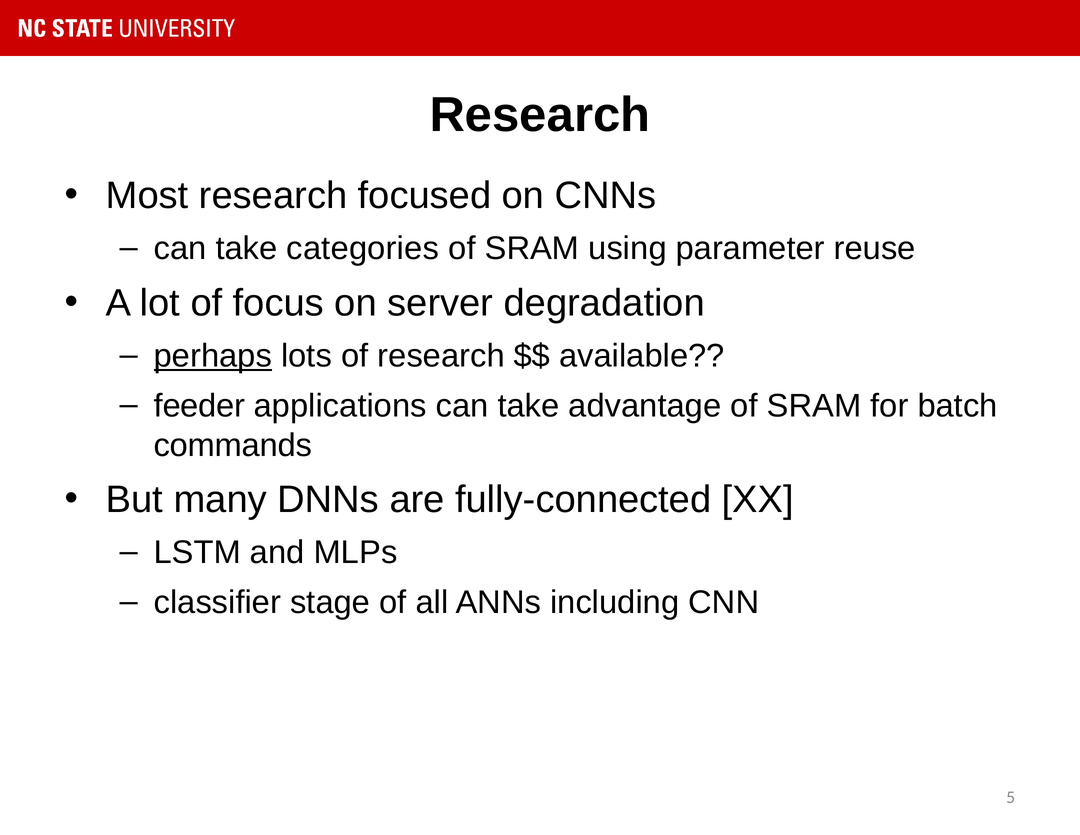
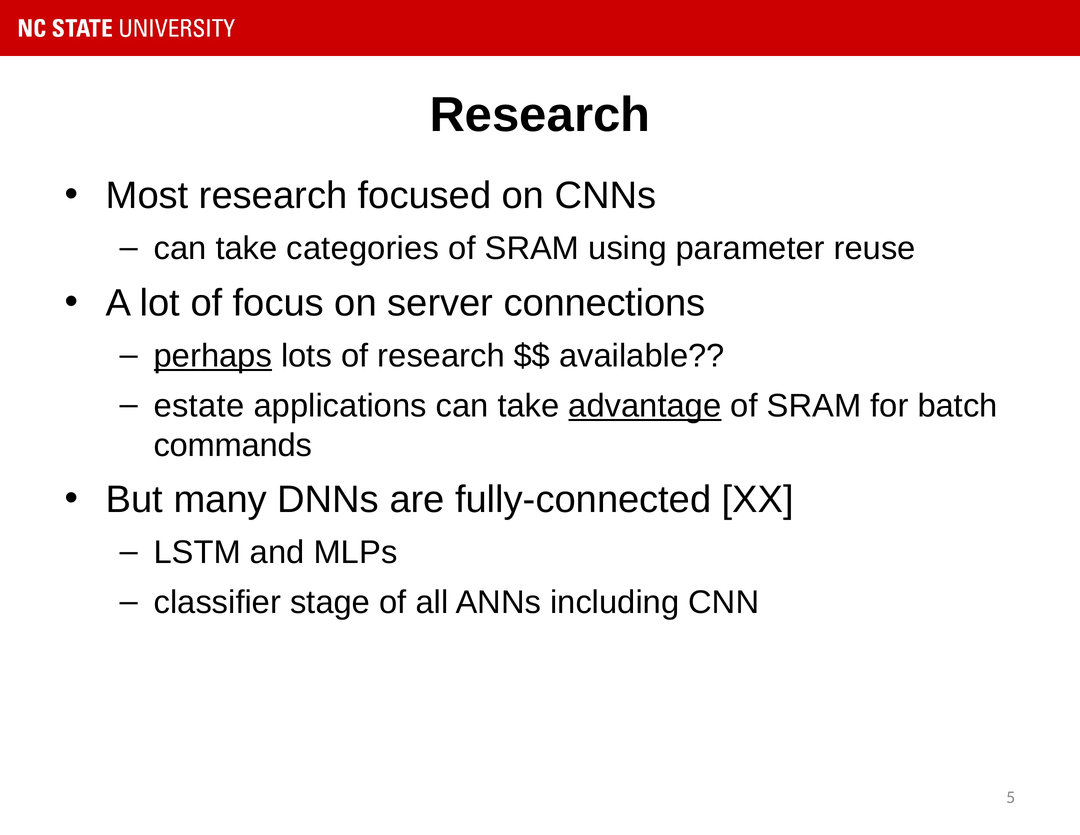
degradation: degradation -> connections (604, 303)
feeder: feeder -> estate (199, 406)
advantage underline: none -> present (645, 406)
